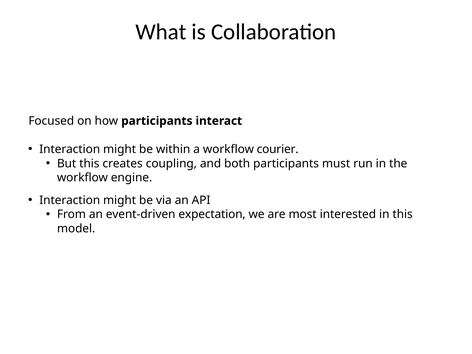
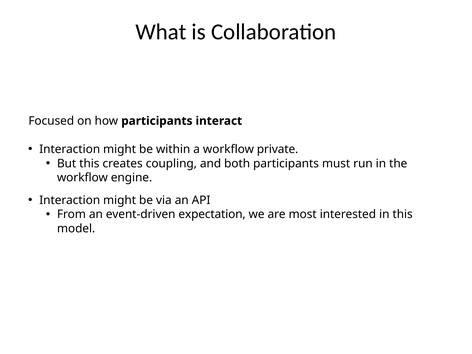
courier: courier -> private (278, 149)
